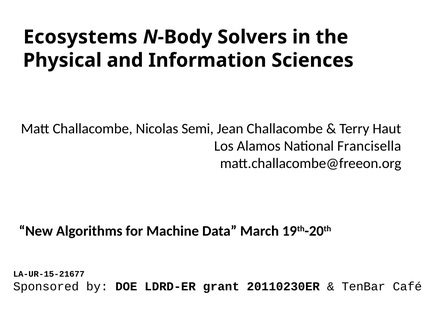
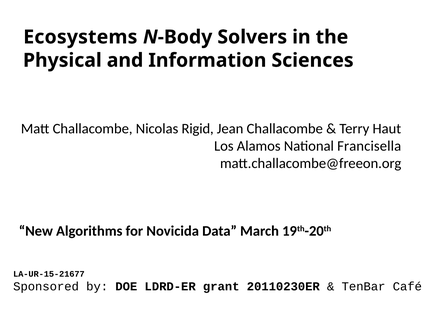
Semi: Semi -> Rigid (198, 128)
Machine: Machine -> Novicida (173, 231)
